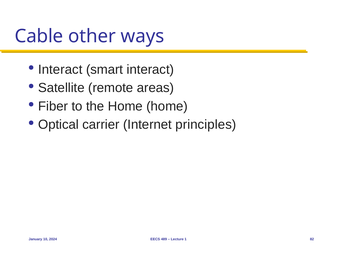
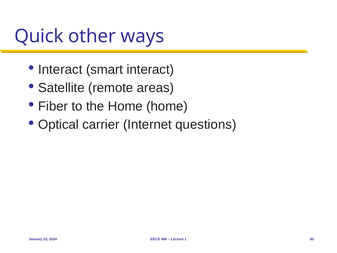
Cable: Cable -> Quick (39, 36)
principles: principles -> questions (206, 125)
